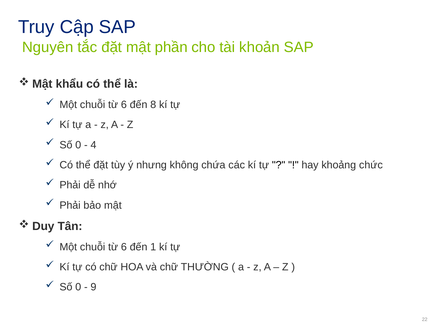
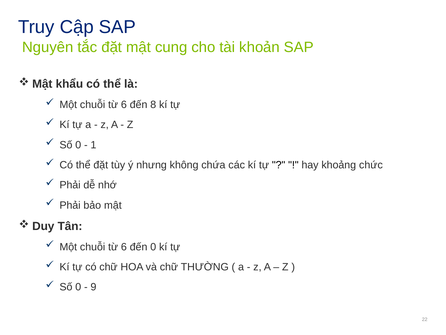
phần: phần -> cung (171, 47)
4: 4 -> 1 (93, 145)
đến 1: 1 -> 0 (153, 247)
